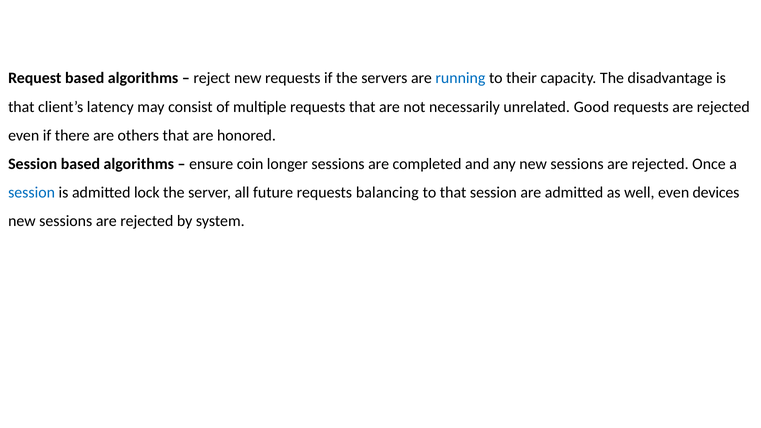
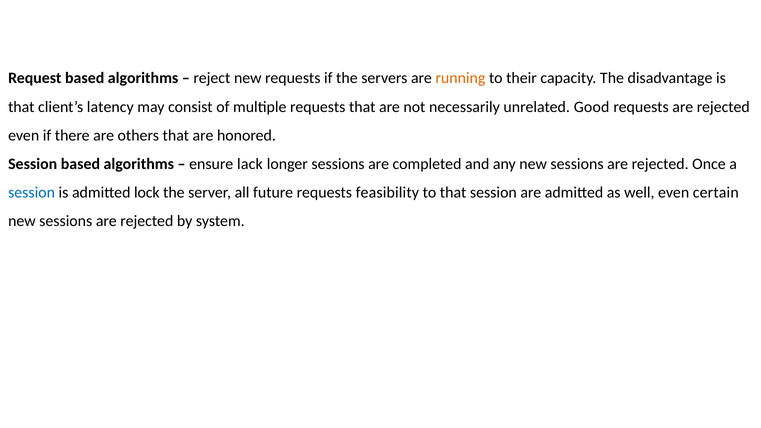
running colour: blue -> orange (460, 78)
coin: coin -> lack (250, 164)
balancing: balancing -> feasibility (387, 192)
devices: devices -> certain (716, 192)
